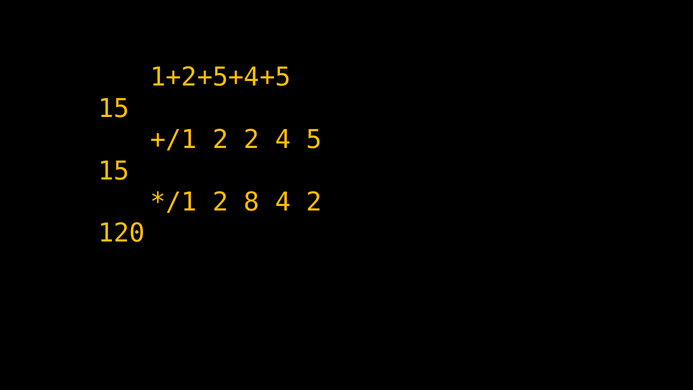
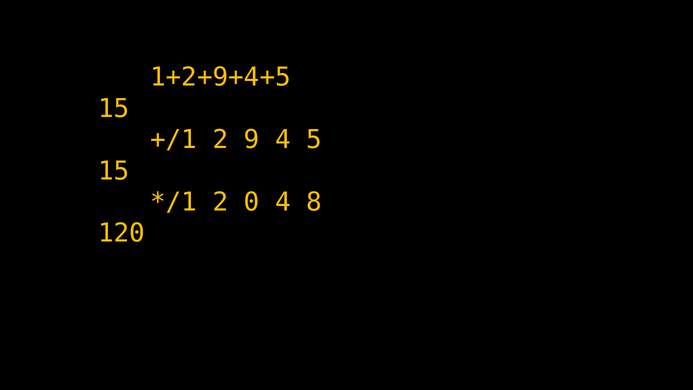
1+2+5+4+5: 1+2+5+4+5 -> 1+2+9+4+5 (220, 77)
2 2: 2 -> 9 (252, 140)
8: 8 -> 0 (252, 202)
4 2: 2 -> 8 (314, 202)
